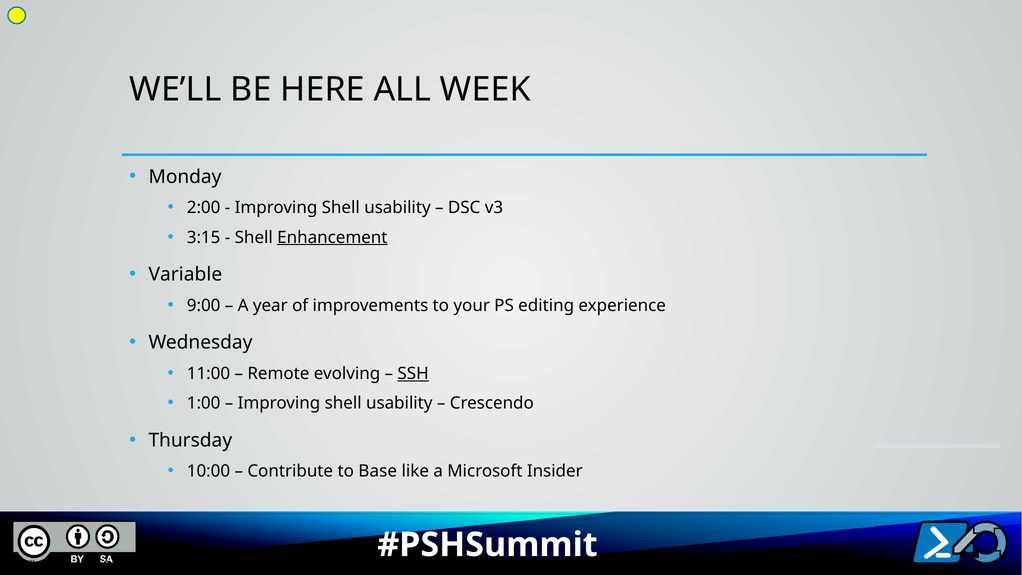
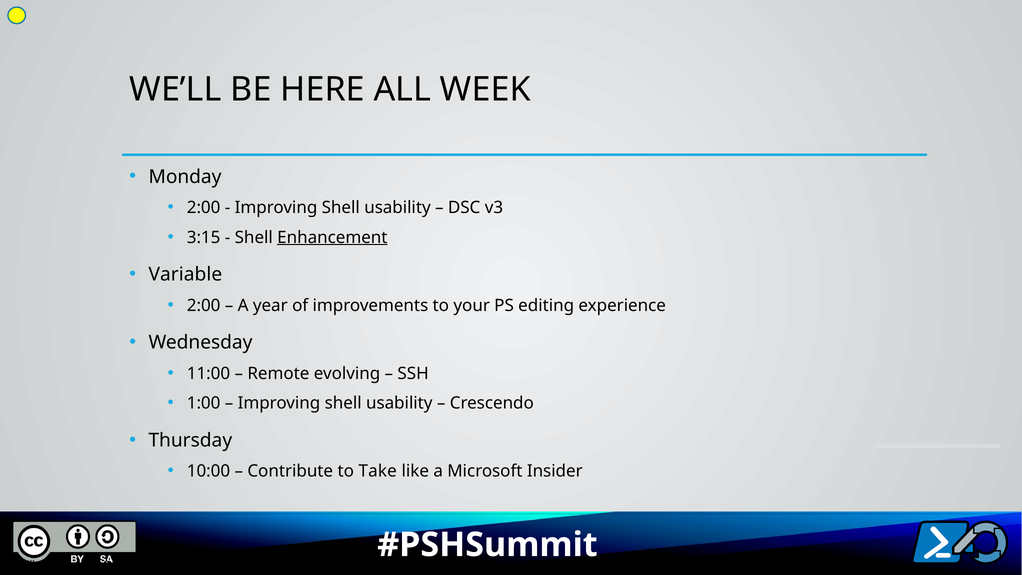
9:00: 9:00 -> 2:00 (204, 305)
SSH underline: present -> none (413, 373)
Base: Base -> Take (378, 471)
